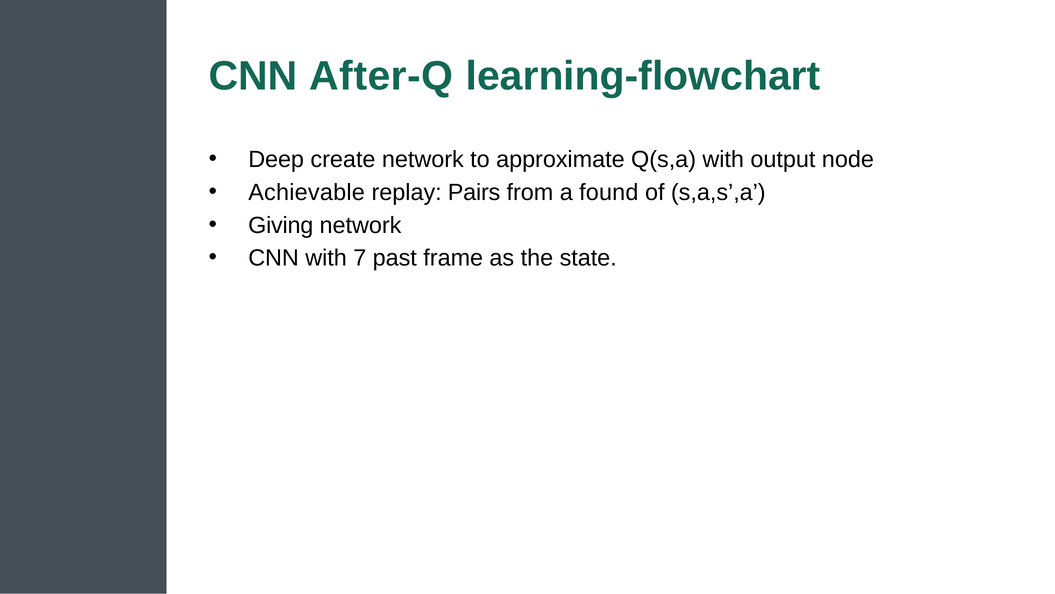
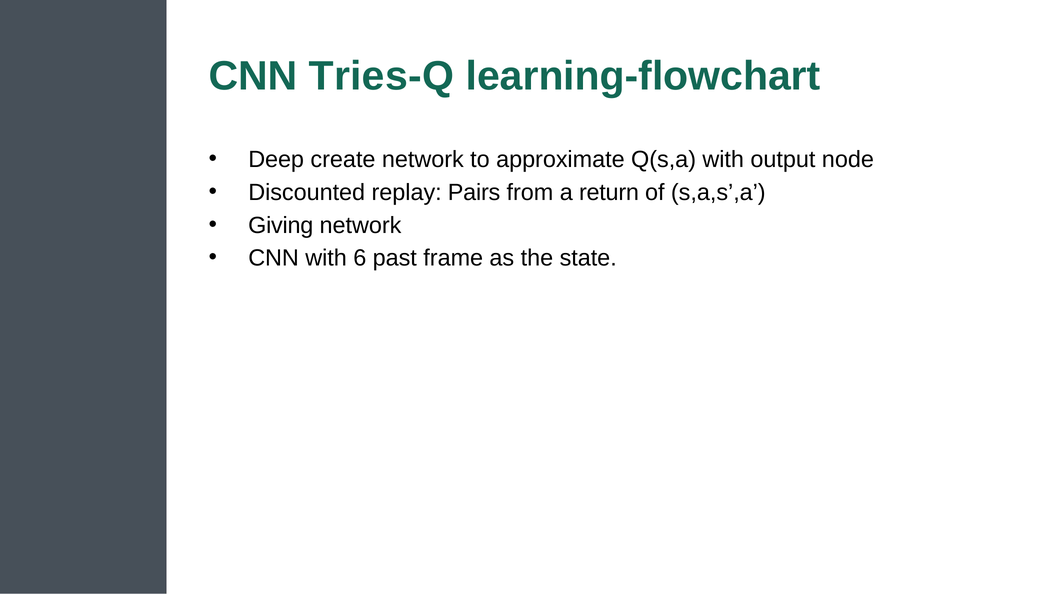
After-Q: After-Q -> Tries-Q (381, 76)
Achievable: Achievable -> Discounted (307, 192)
found: found -> return (609, 192)
7: 7 -> 6 (360, 258)
